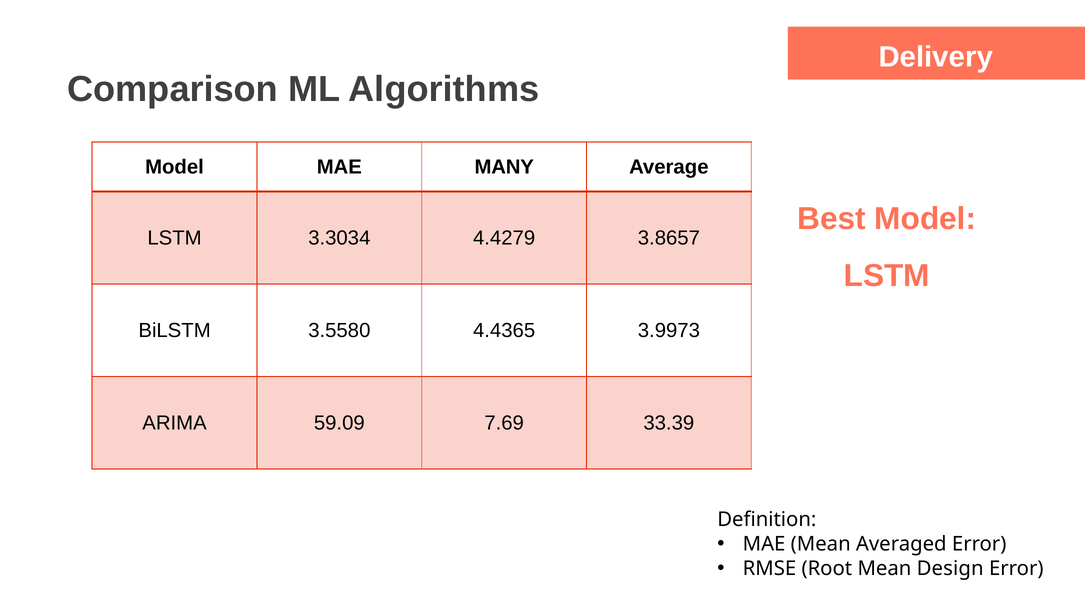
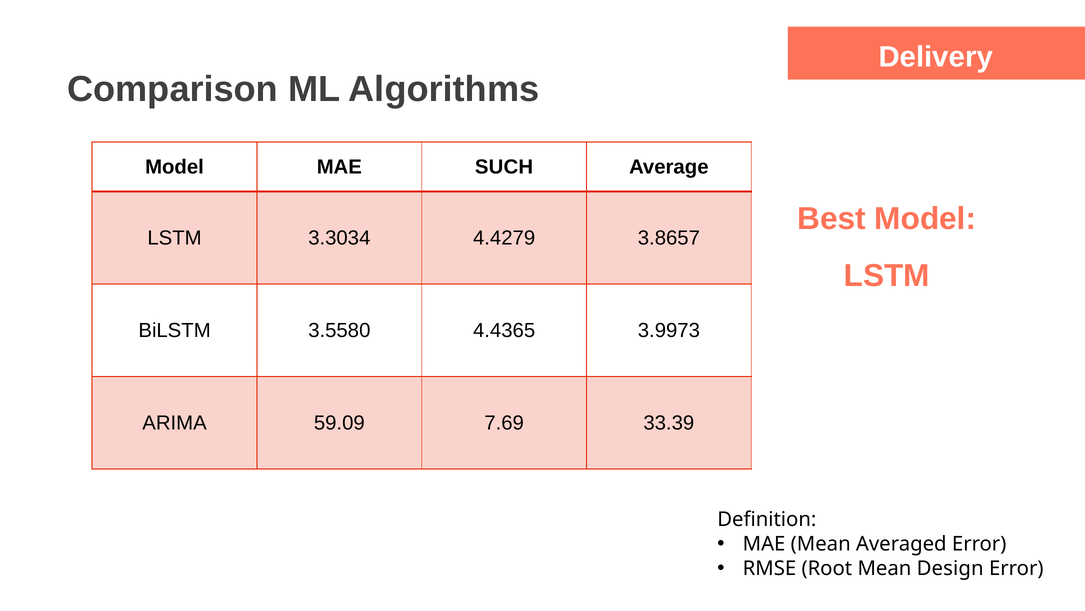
MANY: MANY -> SUCH (504, 167)
